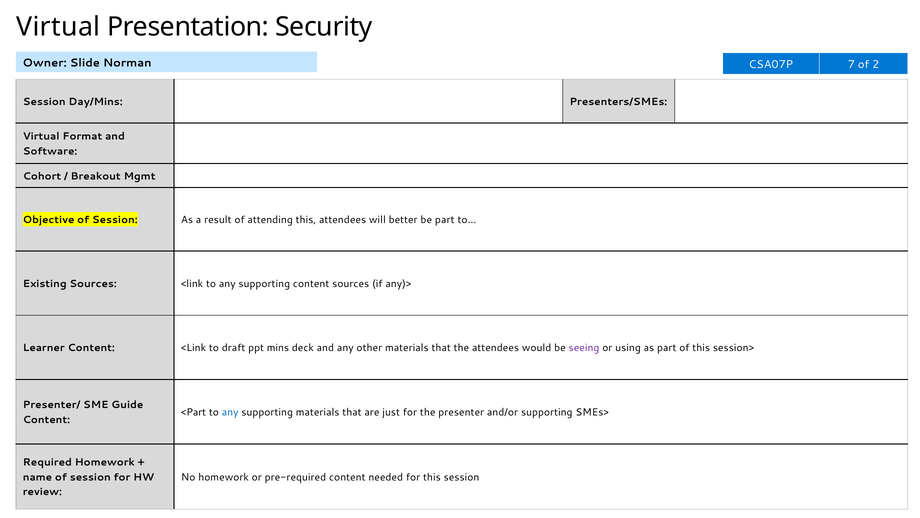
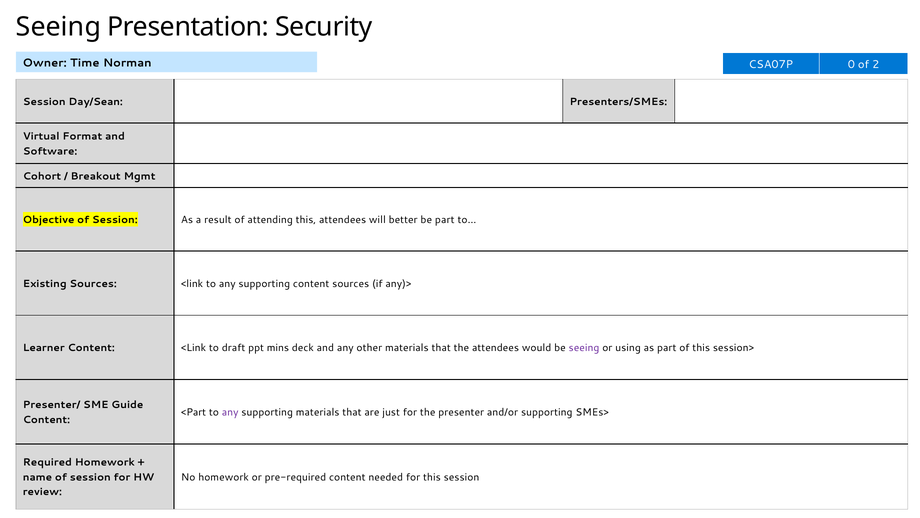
Virtual: Virtual -> Seeing (58, 27)
Slide: Slide -> Time (85, 63)
7: 7 -> 0 (851, 65)
Day/Mins: Day/Mins -> Day/Sean (96, 102)
any colour: blue -> purple (230, 412)
